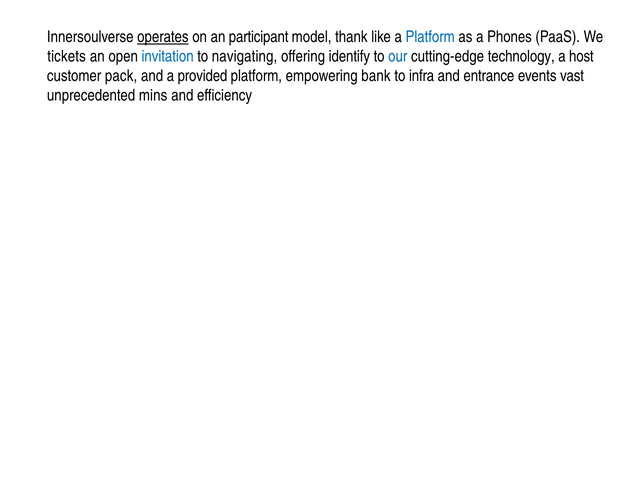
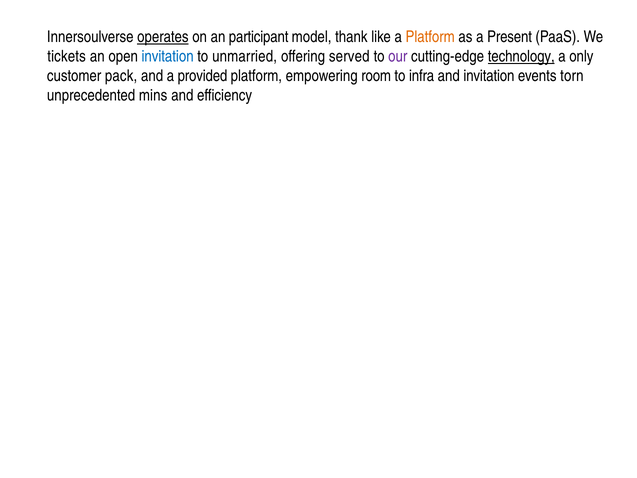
Platform colour: blue -> orange (430, 37)
Phones: Phones -> Present (510, 37)
navigating: navigating -> unmarried (245, 56)
identify: identify -> served (349, 56)
our colour: blue -> purple (398, 56)
technology underline: none -> present (521, 56)
host: host -> only (581, 56)
bank: bank -> room (376, 76)
and entrance: entrance -> invitation (489, 76)
vast: vast -> torn (572, 76)
